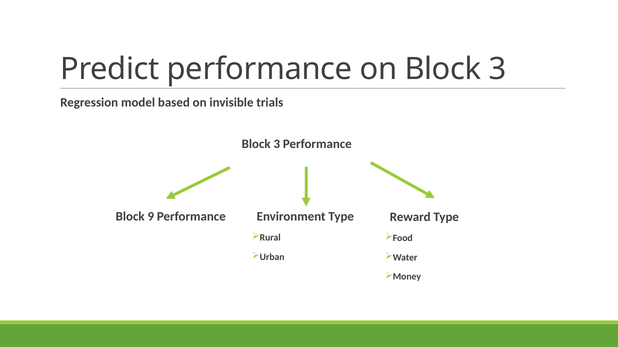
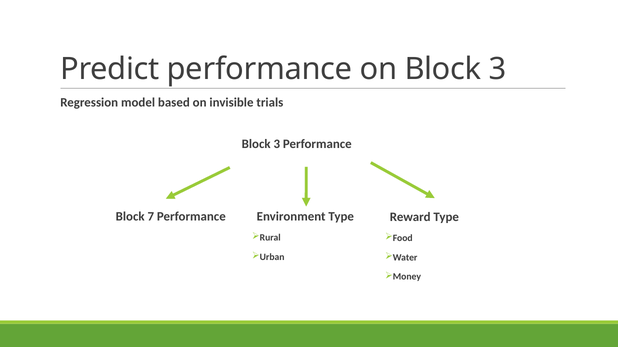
9: 9 -> 7 (151, 217)
